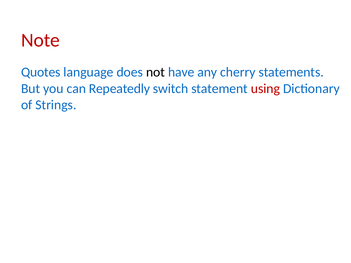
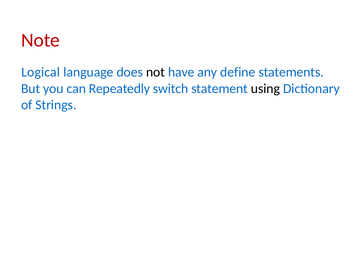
Quotes: Quotes -> Logical (41, 72)
cherry: cherry -> define (238, 72)
using colour: red -> black (265, 89)
